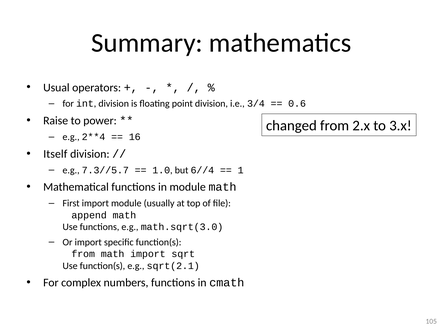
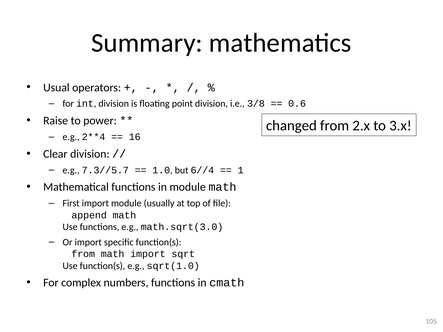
3/4: 3/4 -> 3/8 (256, 104)
Itself: Itself -> Clear (55, 154)
sqrt(2.1: sqrt(2.1 -> sqrt(1.0 (173, 266)
